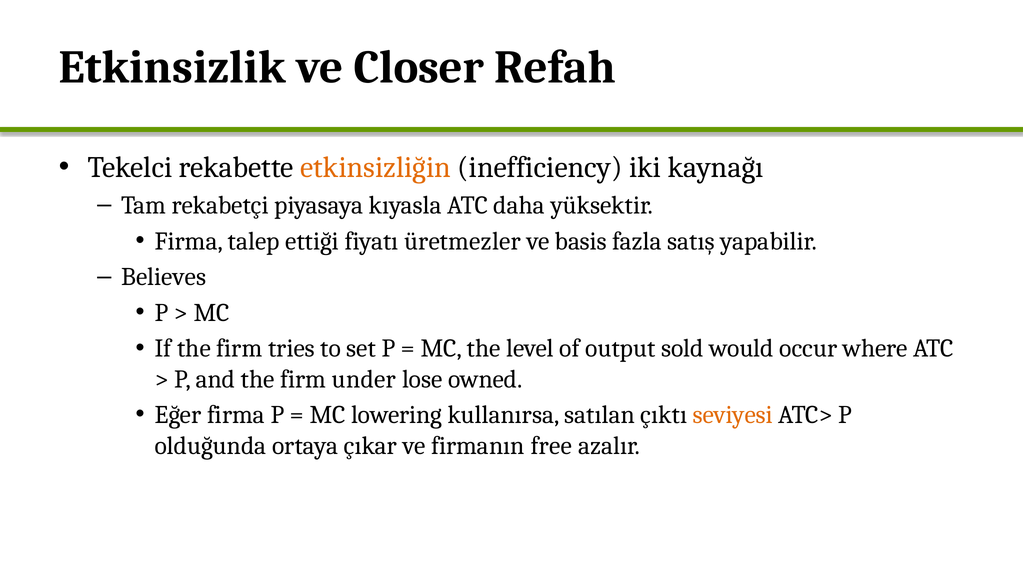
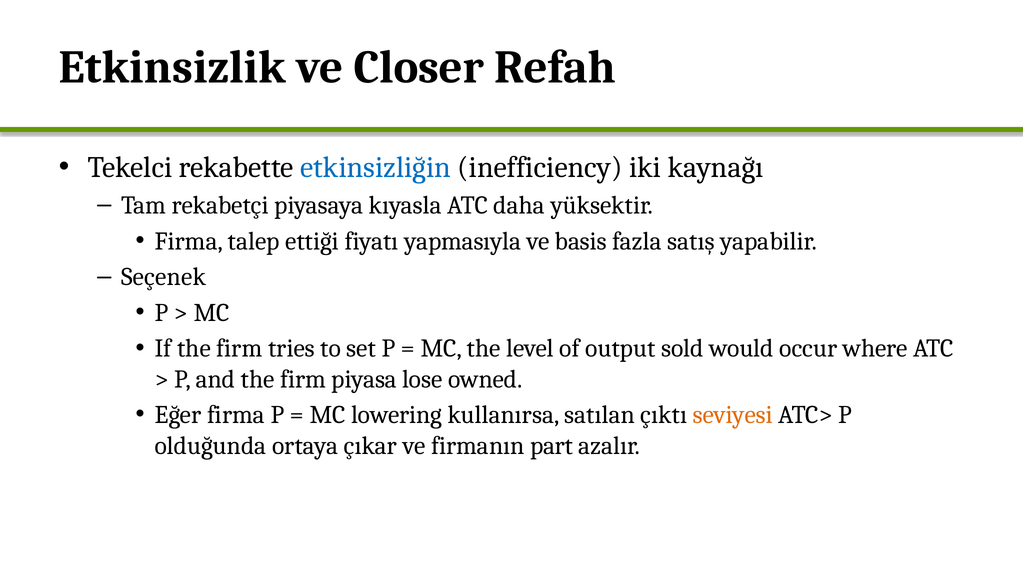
etkinsizliğin colour: orange -> blue (376, 168)
üretmezler: üretmezler -> yapmasıyla (463, 241)
Believes: Believes -> Seçenek (164, 277)
under: under -> piyasa (364, 379)
free: free -> part (552, 446)
